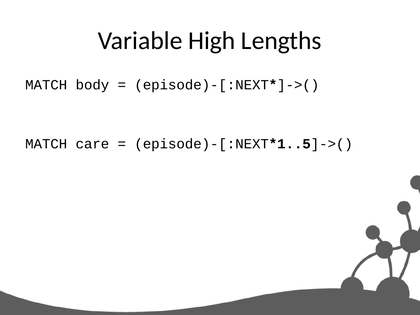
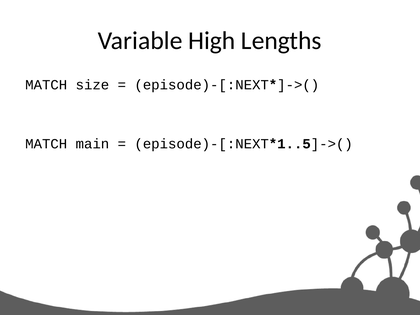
body: body -> size (92, 85)
care: care -> main (92, 144)
